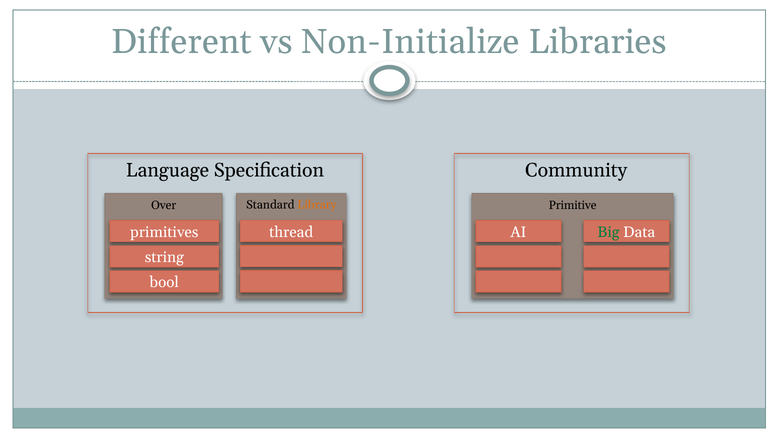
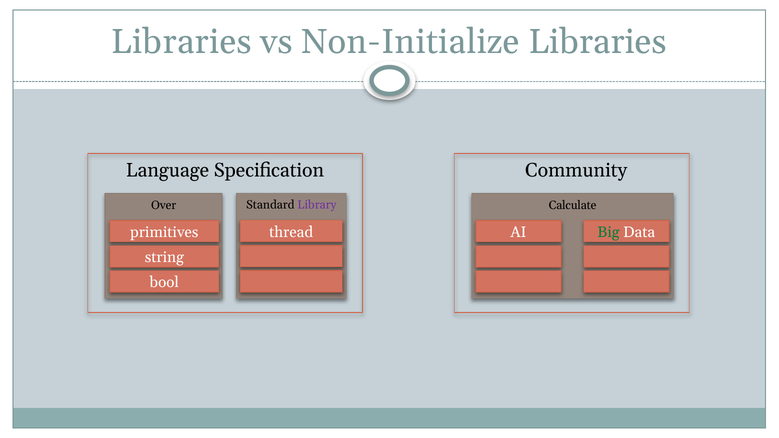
Different: Different -> Libraries (181, 42)
Library colour: orange -> purple (317, 205)
Primitive: Primitive -> Calculate (573, 205)
